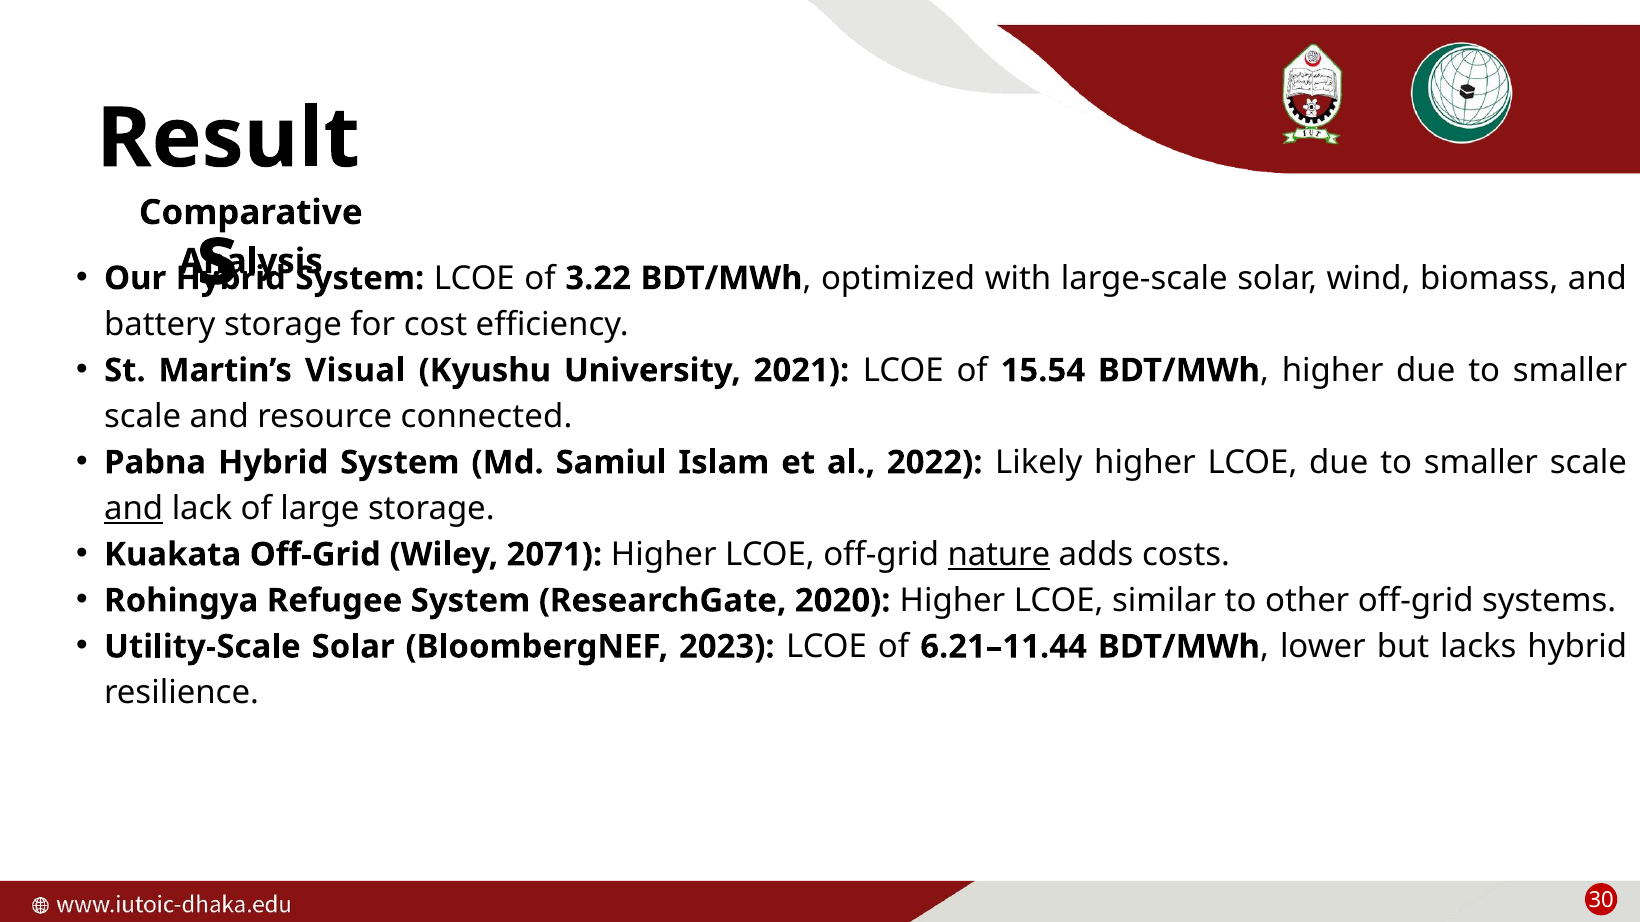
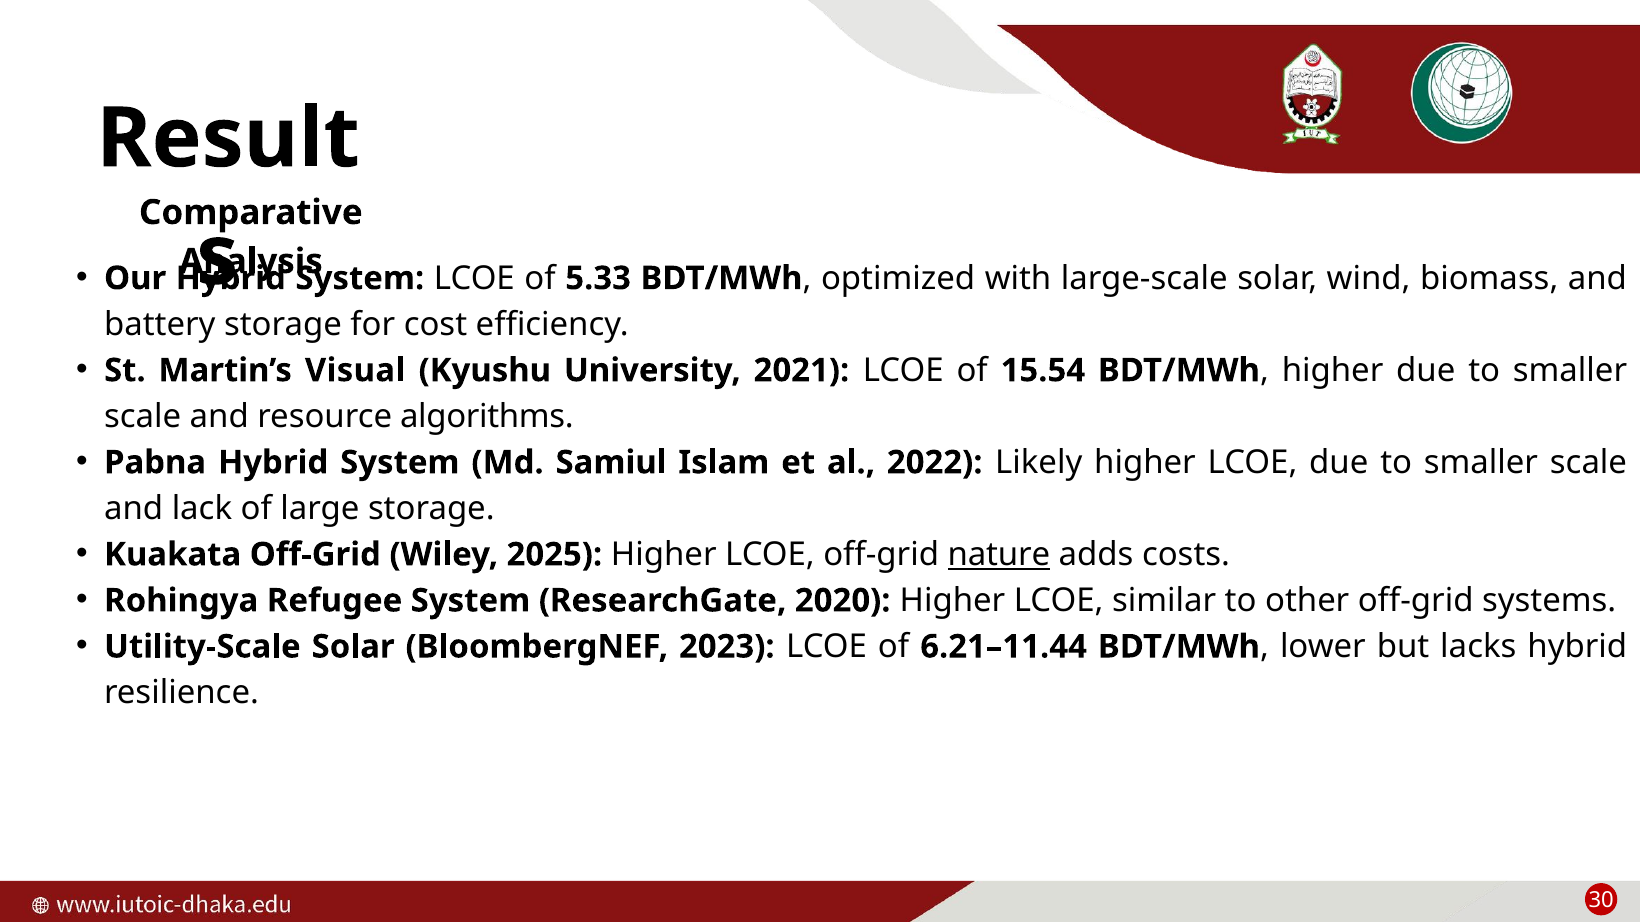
3.22: 3.22 -> 5.33 (598, 278)
connected: connected -> algorithms (487, 417)
and underline: present -> none (134, 509)
2071: 2071 -> 2025 (554, 555)
